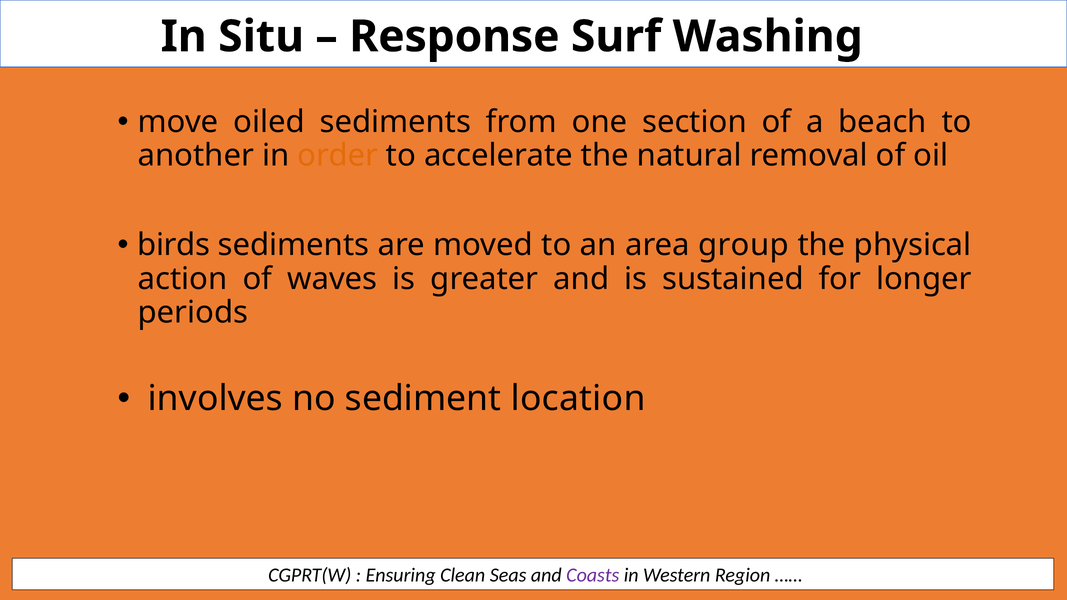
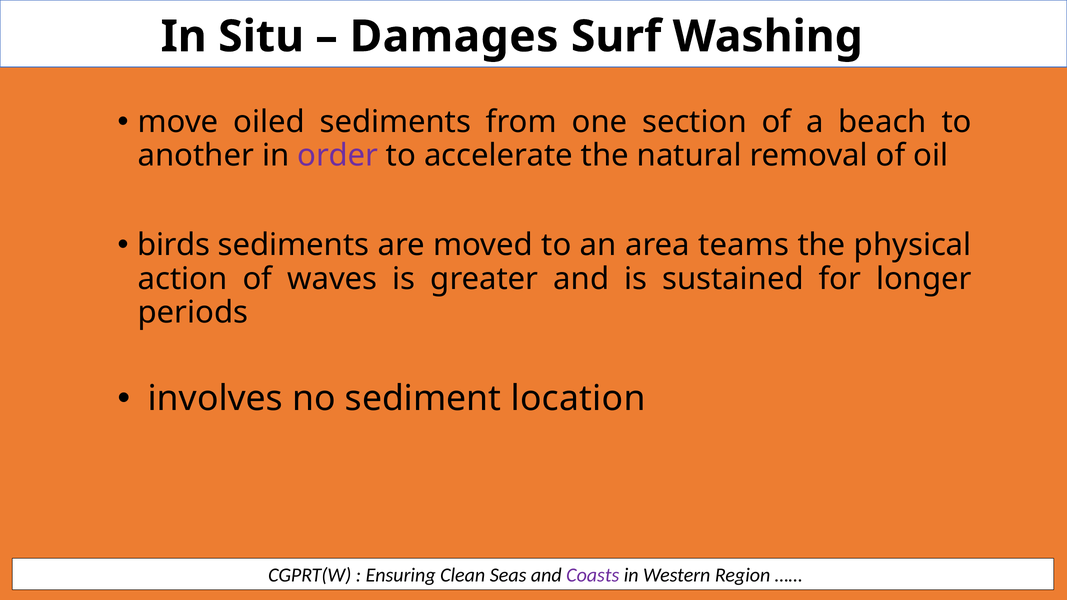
Response: Response -> Damages (454, 37)
order colour: orange -> purple (338, 156)
group: group -> teams (744, 245)
